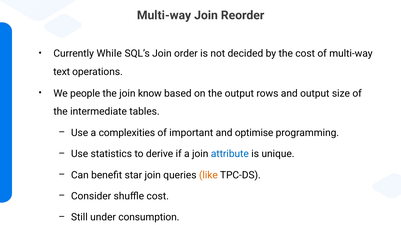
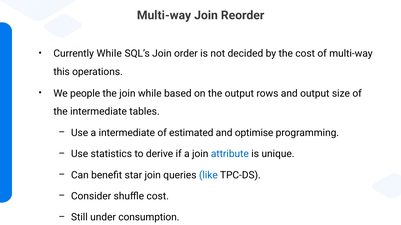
text: text -> this (62, 72)
join know: know -> while (150, 94)
a complexities: complexities -> intermediate (127, 133)
important: important -> estimated (191, 133)
like colour: orange -> blue (208, 175)
